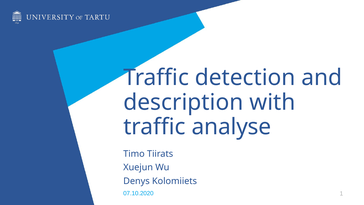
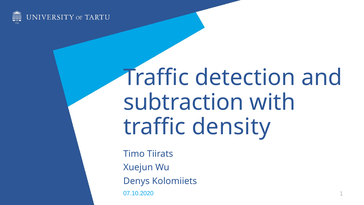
description: description -> subtraction (183, 102)
analyse: analyse -> density (231, 127)
